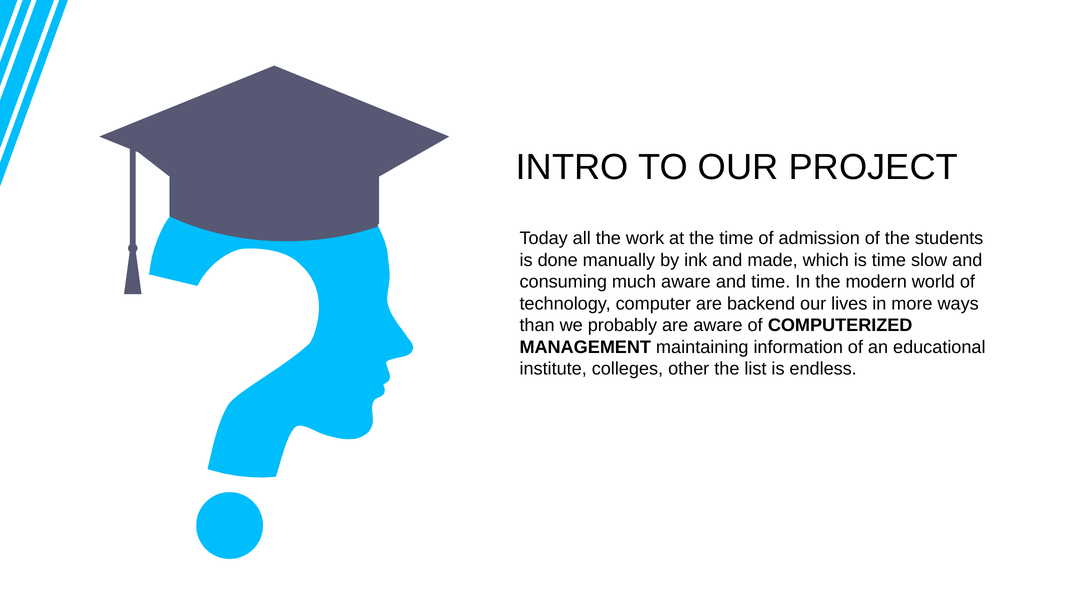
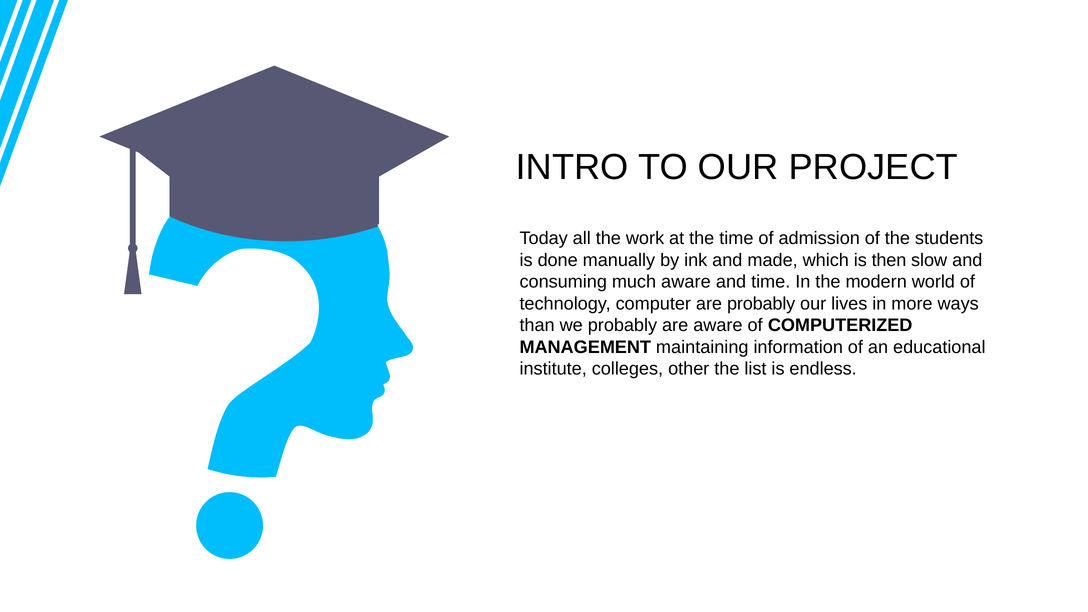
is time: time -> then (889, 260)
are backend: backend -> probably (761, 304)
